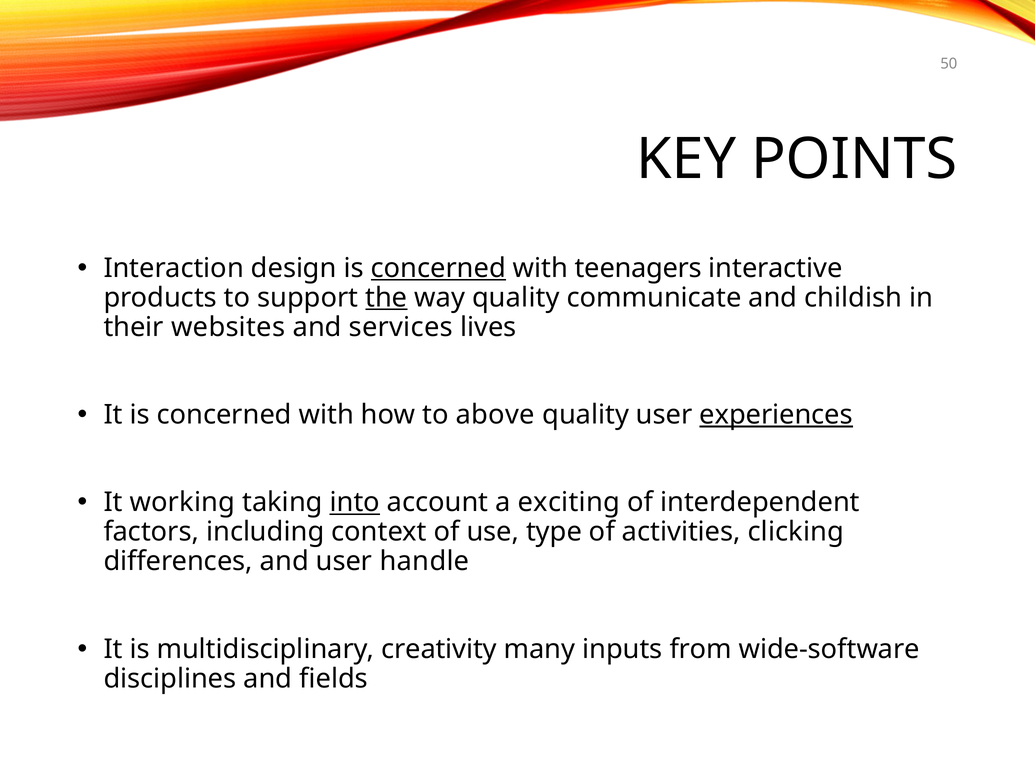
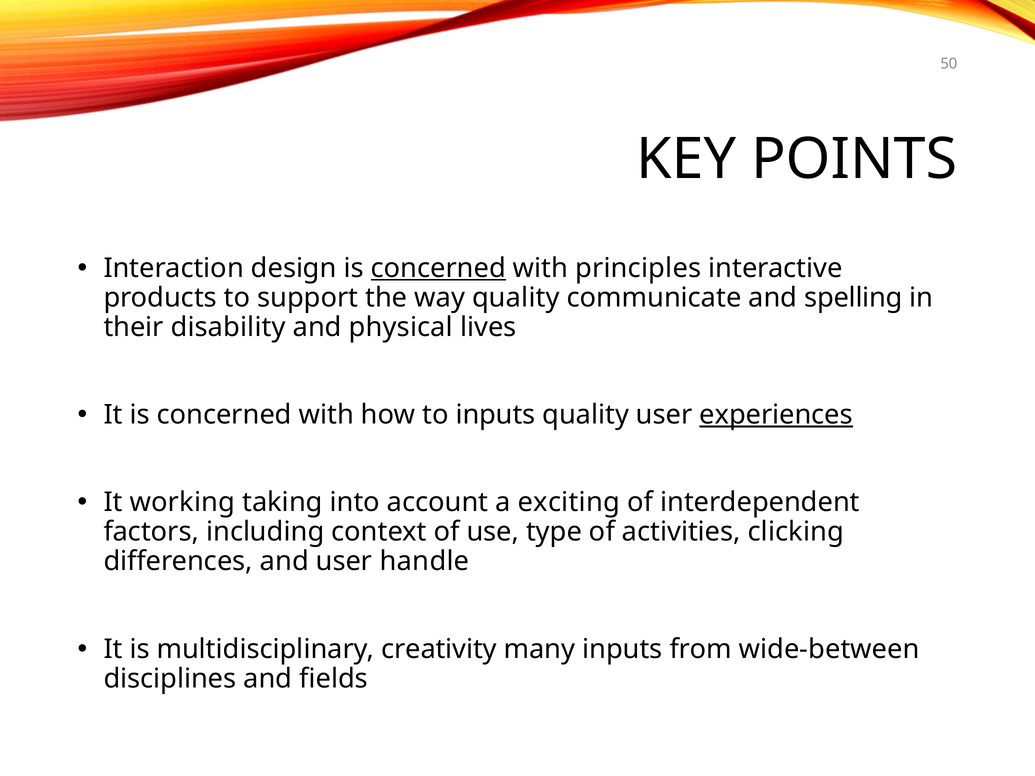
teenagers: teenagers -> principles (638, 268)
the underline: present -> none (386, 298)
childish: childish -> spelling (853, 298)
websites: websites -> disability (228, 327)
services: services -> physical (401, 327)
to above: above -> inputs (495, 415)
into underline: present -> none (355, 503)
wide-software: wide-software -> wide-between (829, 649)
